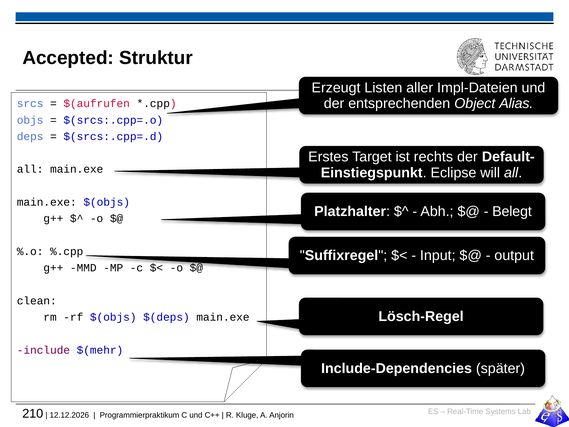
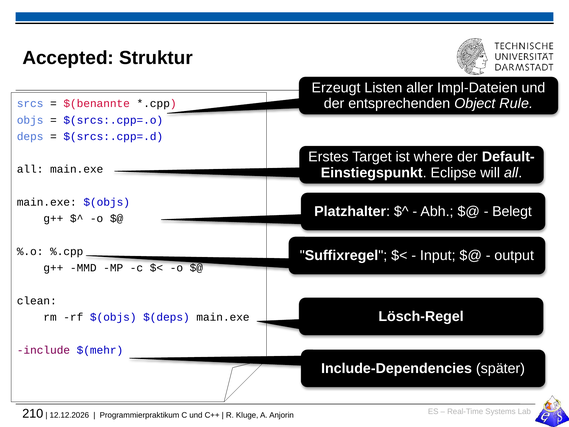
Alias: Alias -> Rule (516, 104)
$(aufrufen: $(aufrufen -> $(benannte (97, 104)
rechts: rechts -> where (433, 157)
